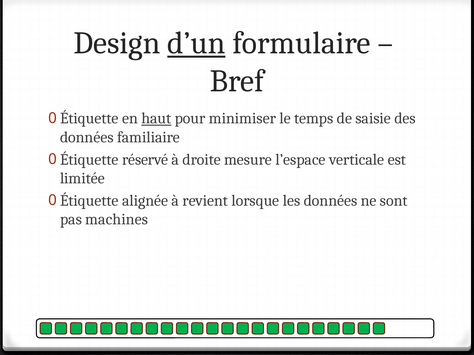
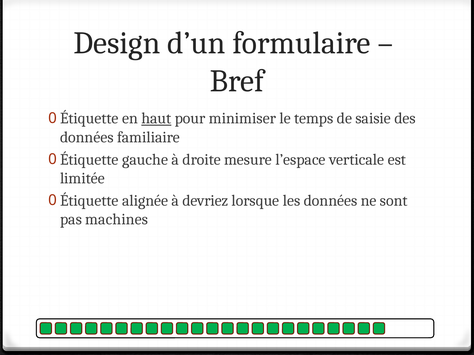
d’un underline: present -> none (196, 43)
réservé: réservé -> gauche (145, 160)
revient: revient -> devriez (205, 201)
